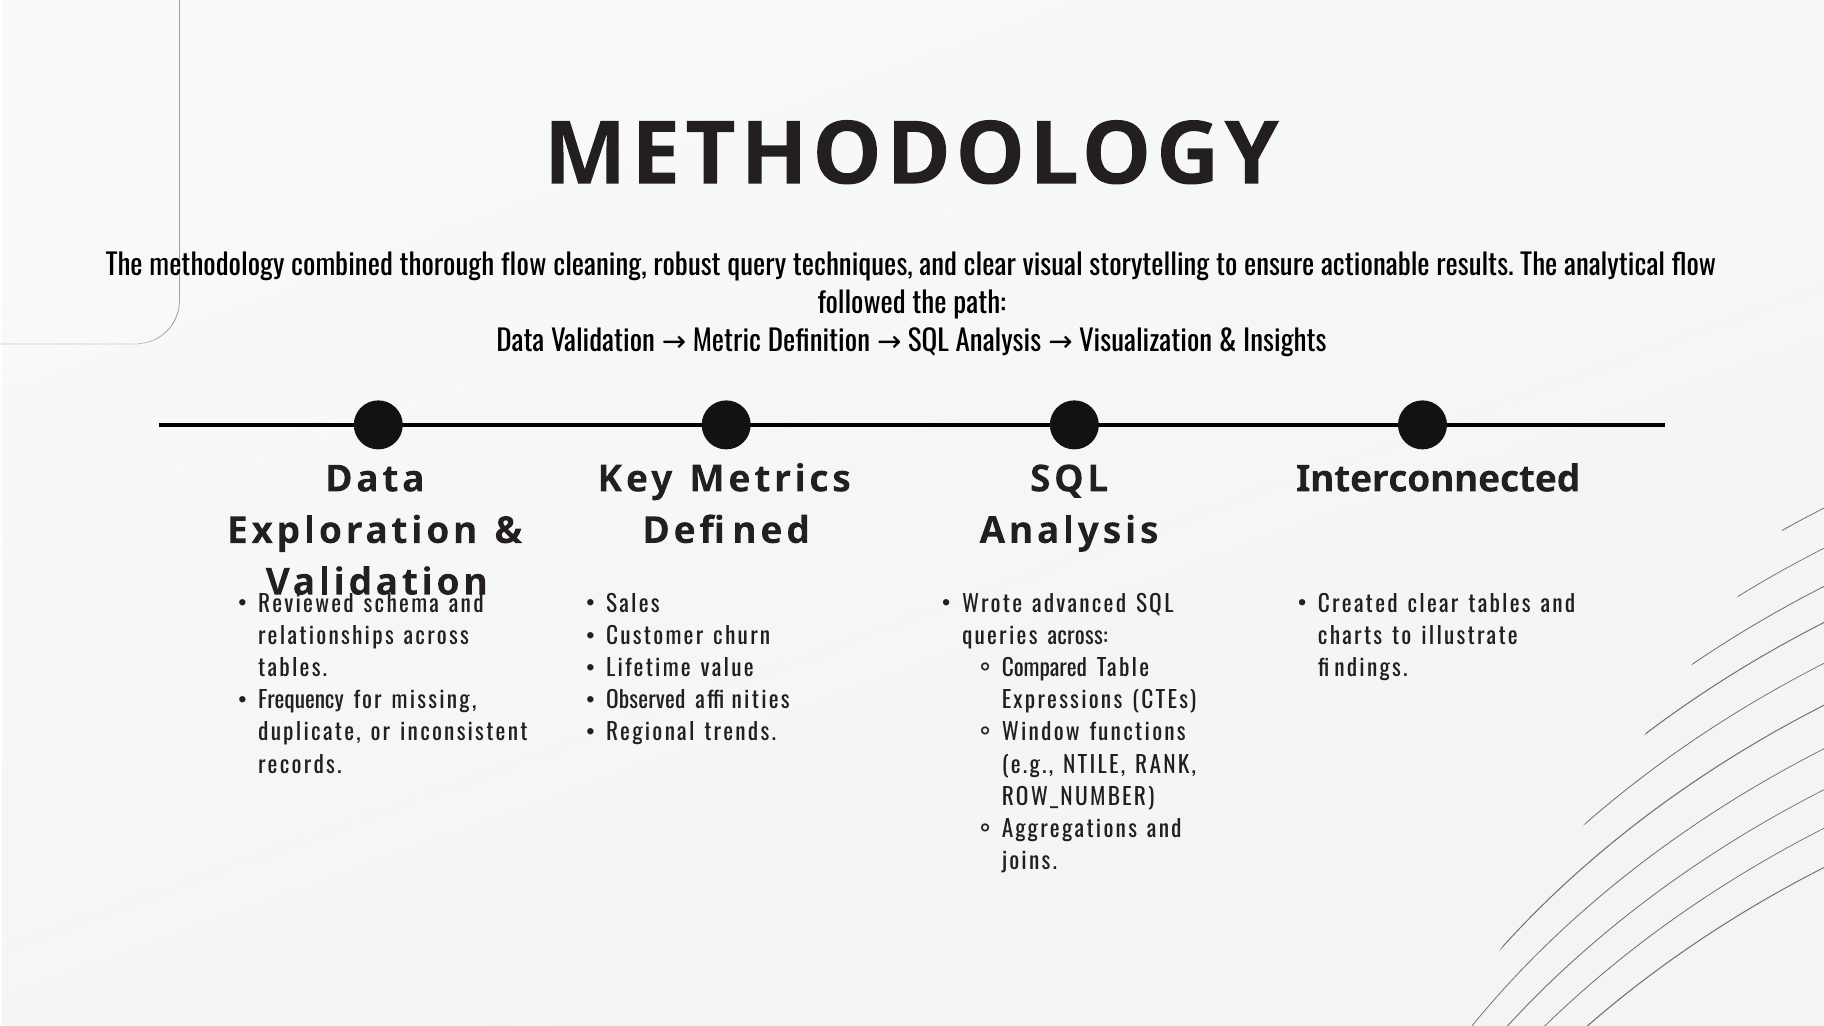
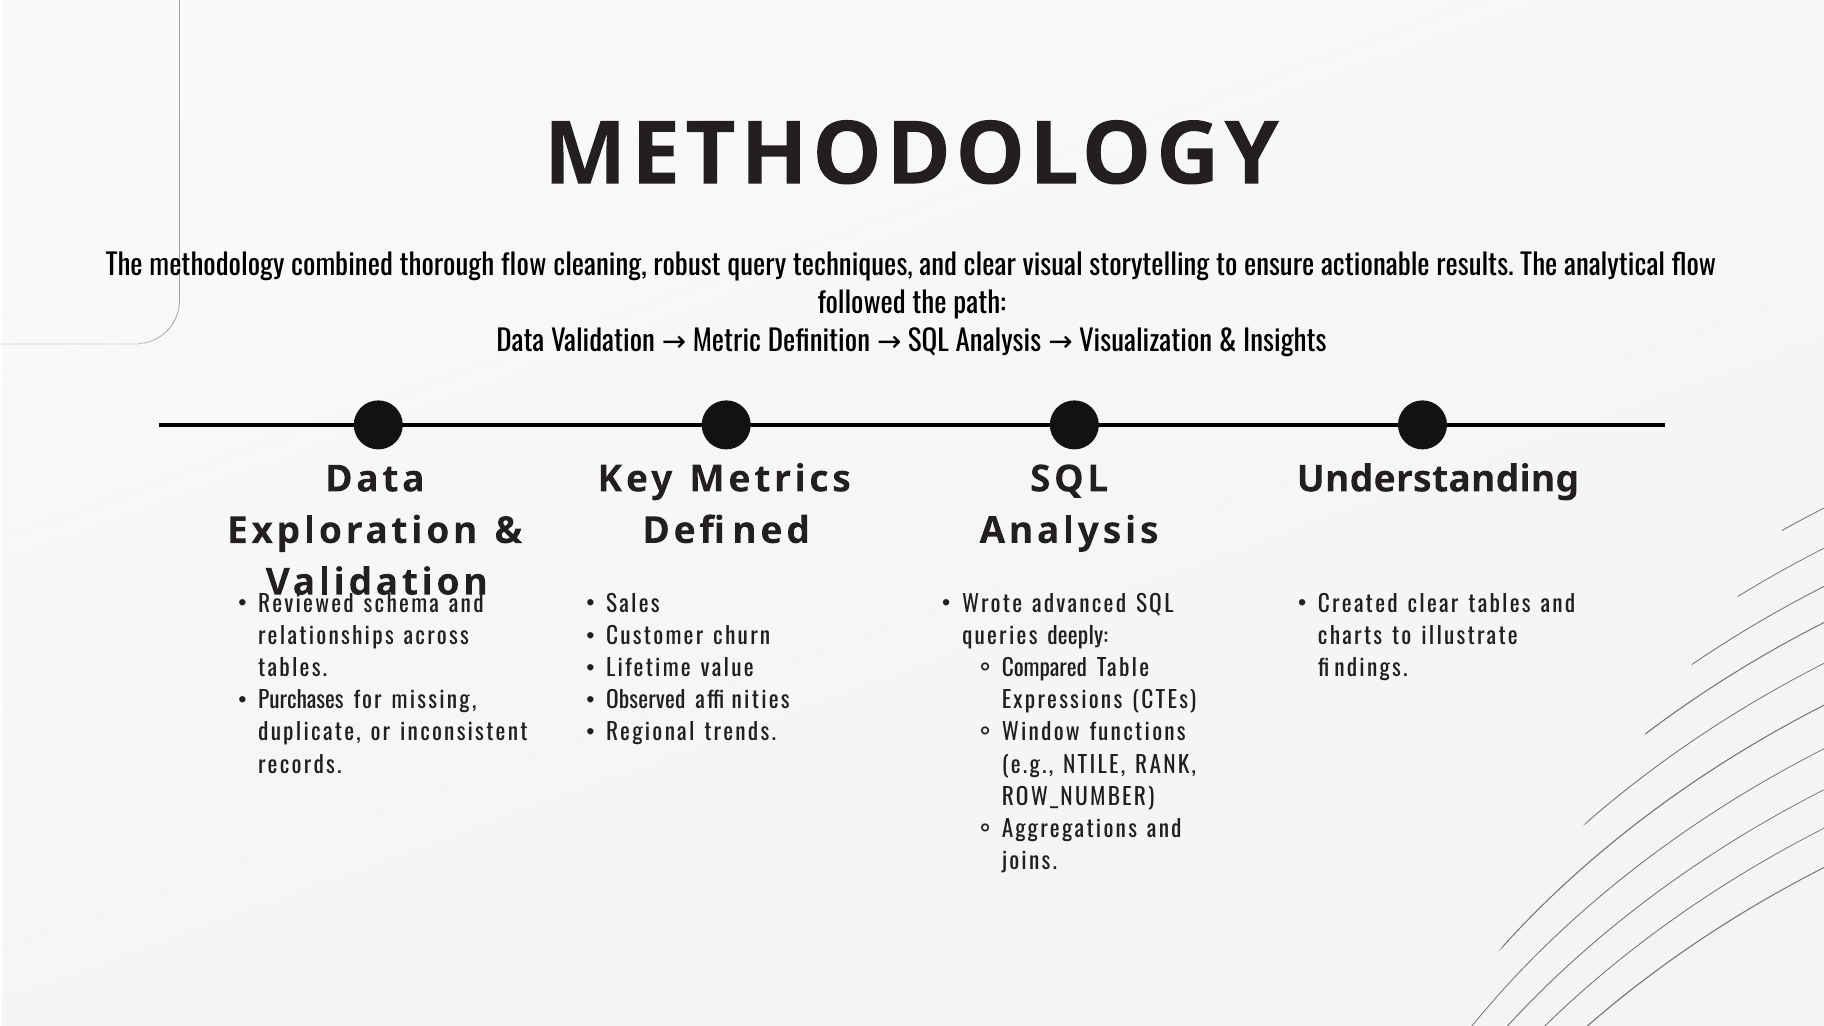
Interconnected: Interconnected -> Understanding (1438, 479)
queries across: across -> deeply (1078, 637)
Frequency: Frequency -> Purchases (301, 701)
